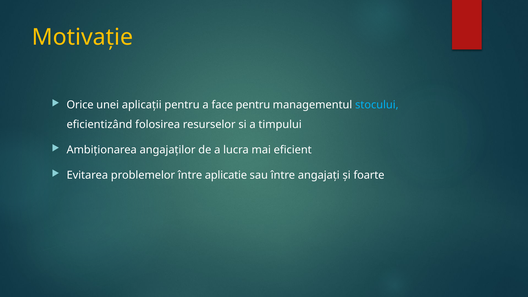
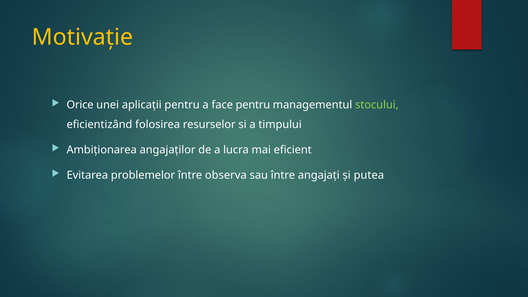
stocului colour: light blue -> light green (377, 105)
aplicatie: aplicatie -> observa (226, 175)
foarte: foarte -> putea (369, 175)
